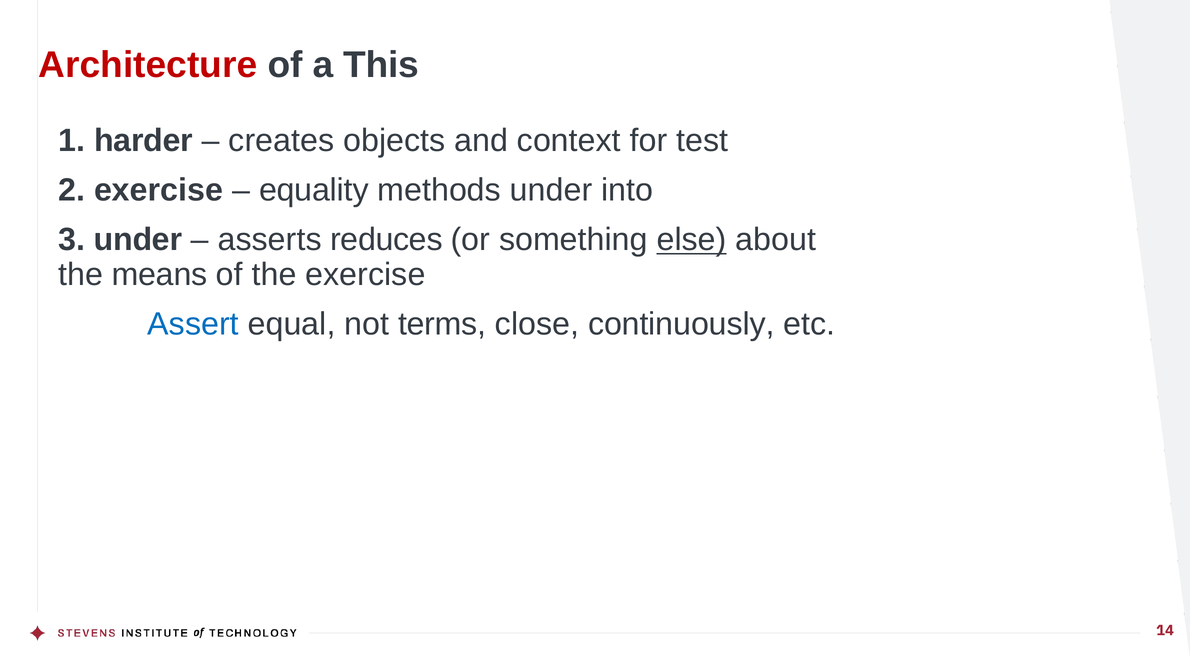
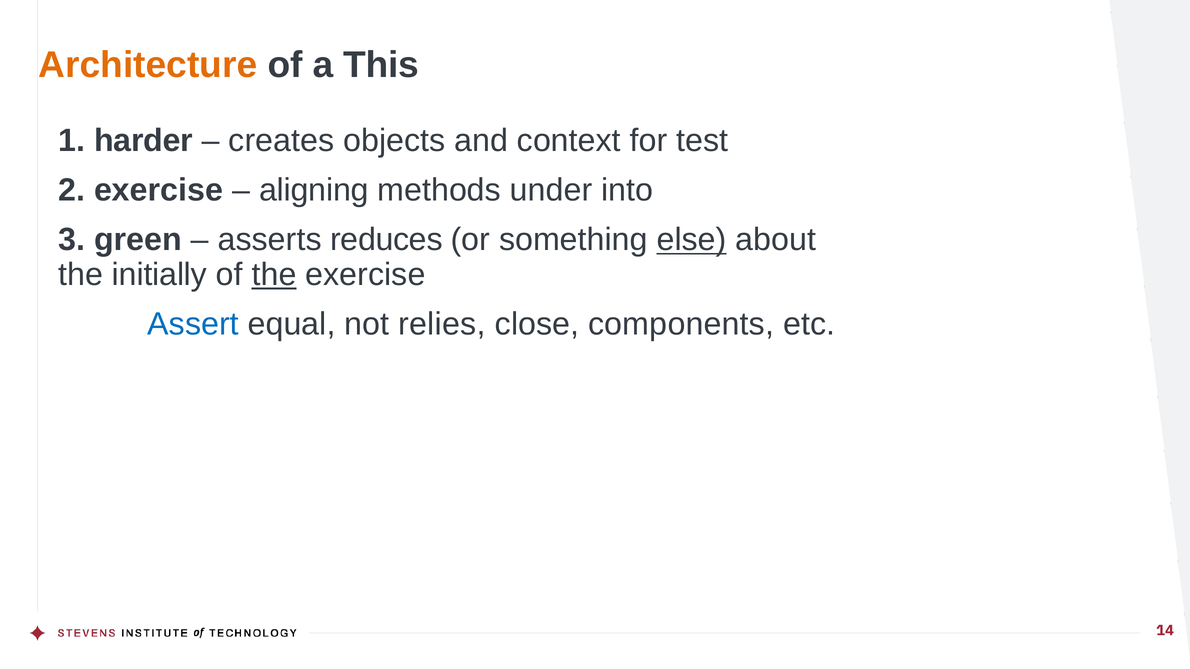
Architecture colour: red -> orange (148, 65)
equality: equality -> aligning (314, 190)
3 under: under -> green (138, 240)
means: means -> initially (159, 275)
the underline: none -> present (274, 275)
terms: terms -> relies (442, 324)
continuously: continuously -> components (681, 324)
